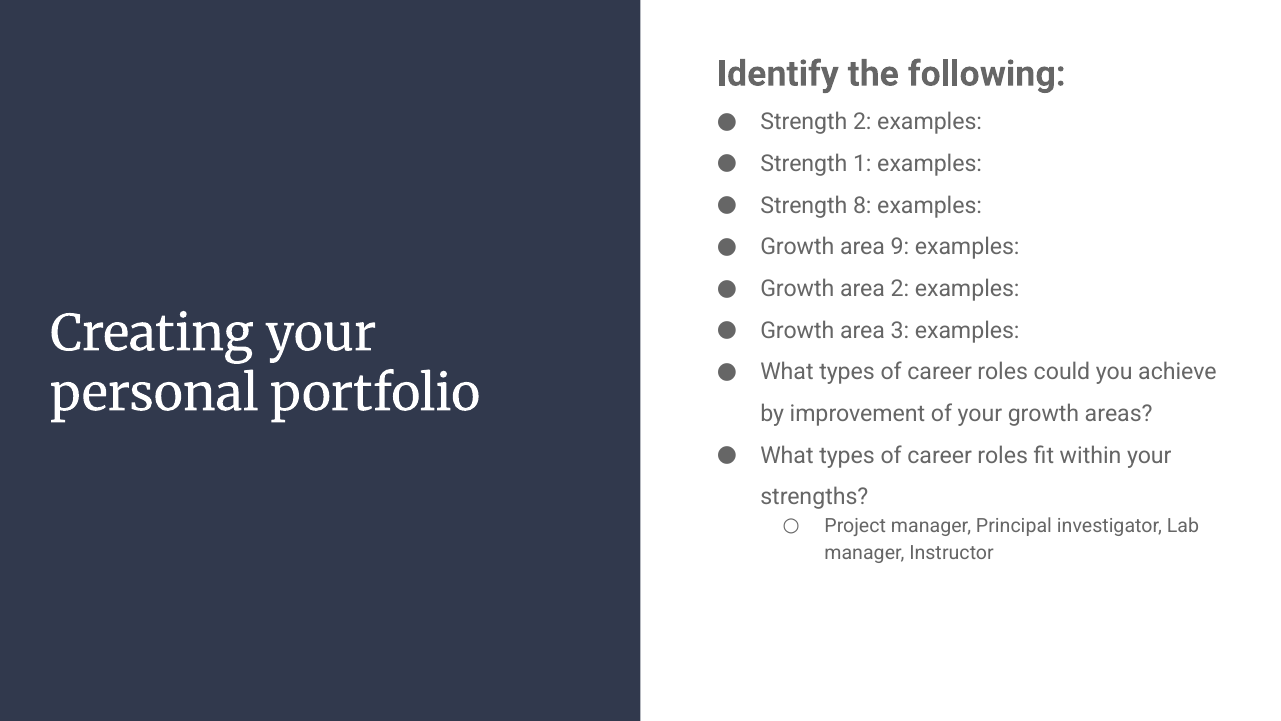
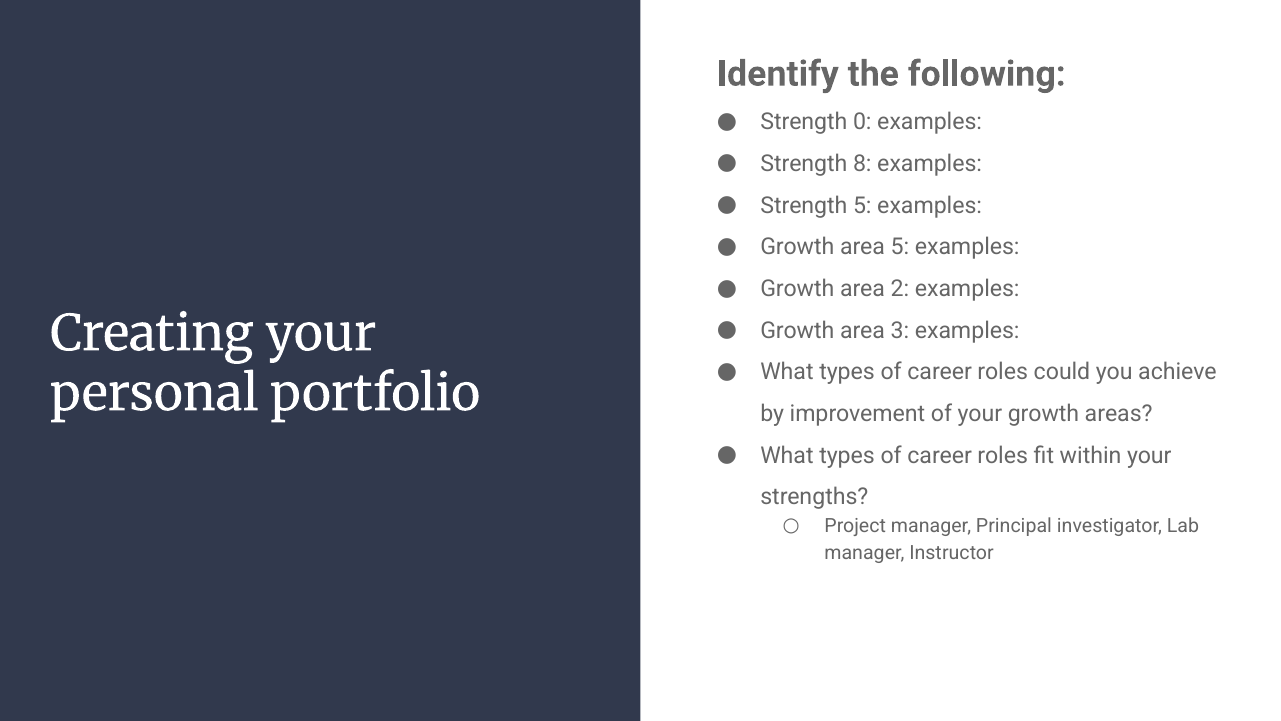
Strength 2: 2 -> 0 (862, 122)
1: 1 -> 8 (862, 164)
Strength 8: 8 -> 5 (862, 205)
area 9: 9 -> 5 (900, 247)
